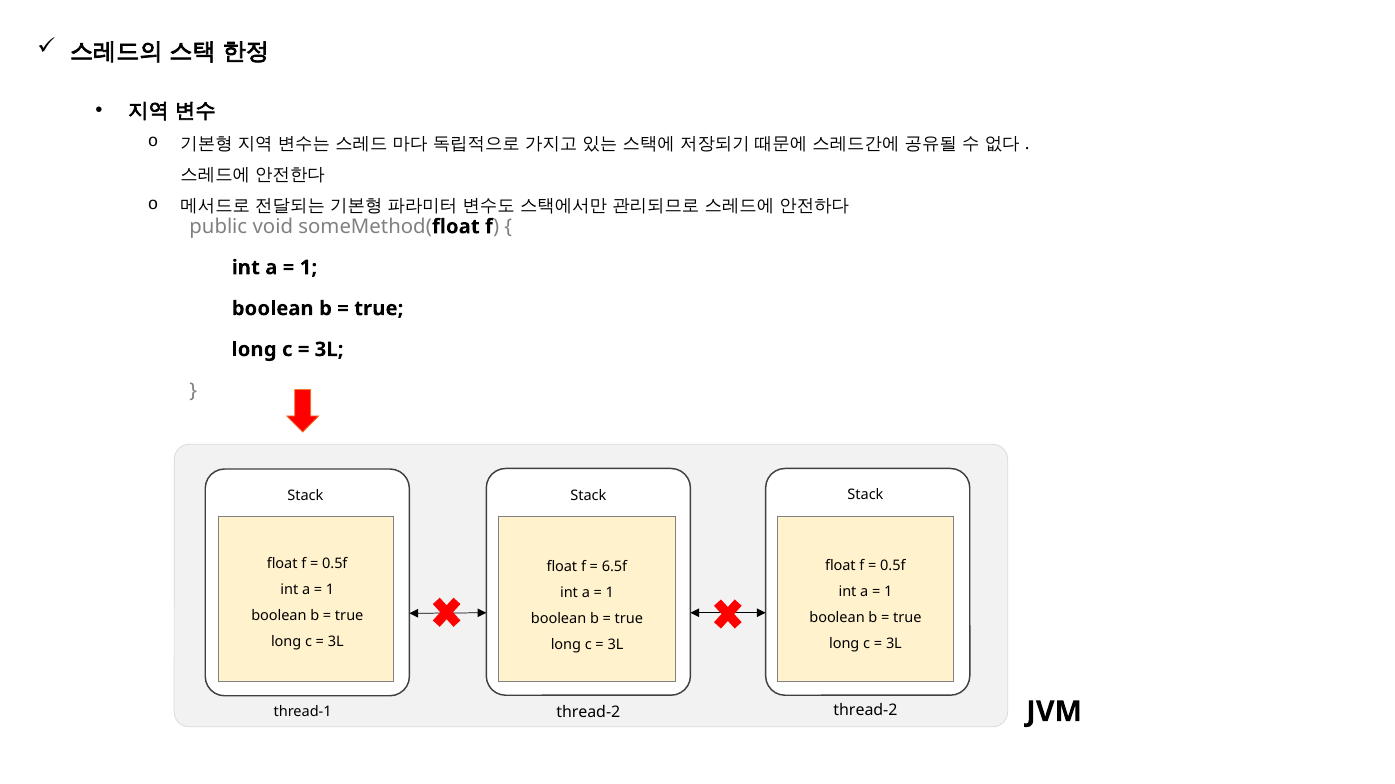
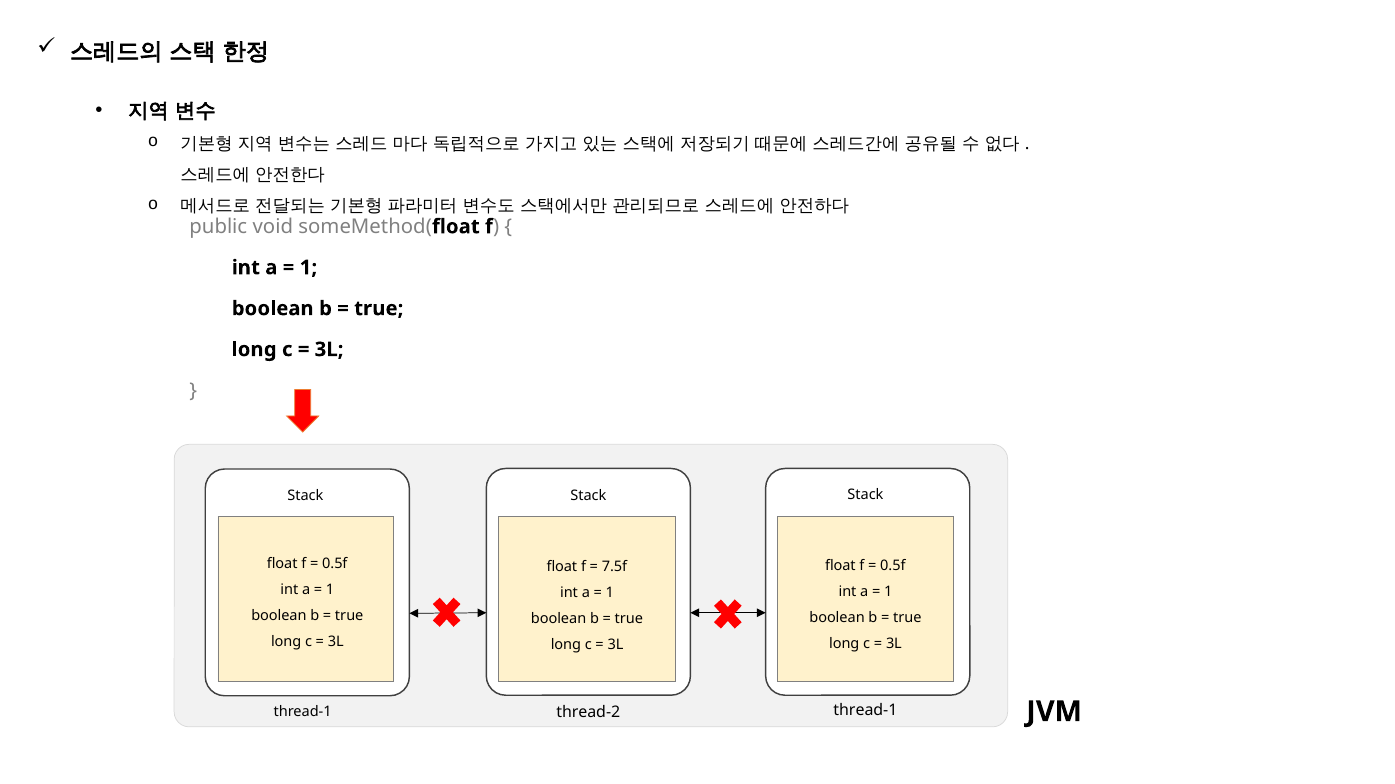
6.5f: 6.5f -> 7.5f (614, 567)
thread-2: thread-2 -> thread-1 (865, 711)
